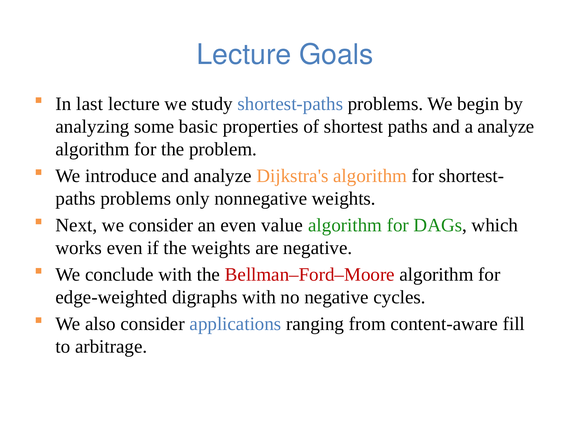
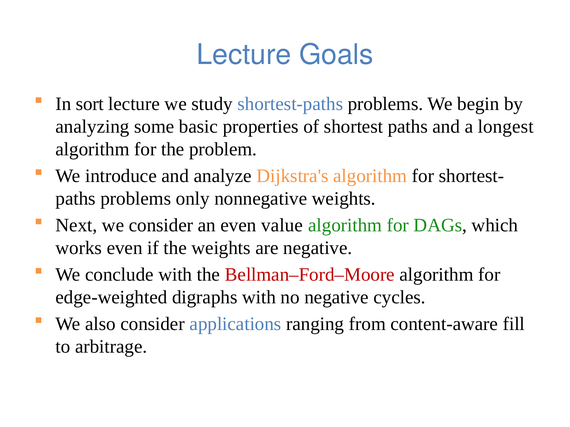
last: last -> sort (90, 104)
a analyze: analyze -> longest (506, 127)
